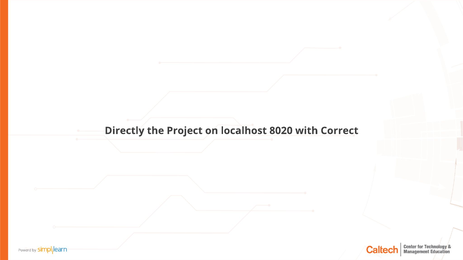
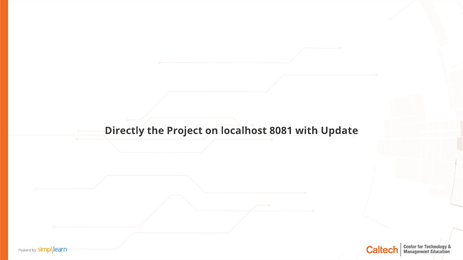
8020: 8020 -> 8081 (281, 131)
Correct: Correct -> Update (339, 131)
